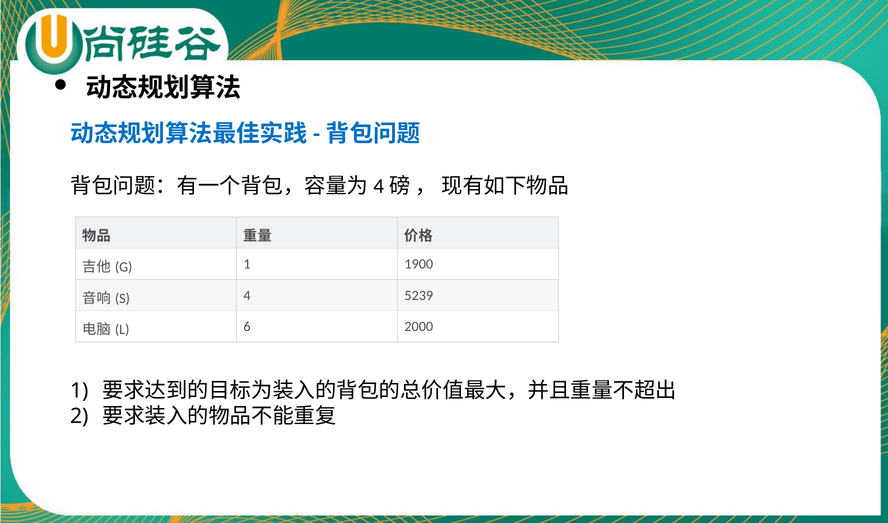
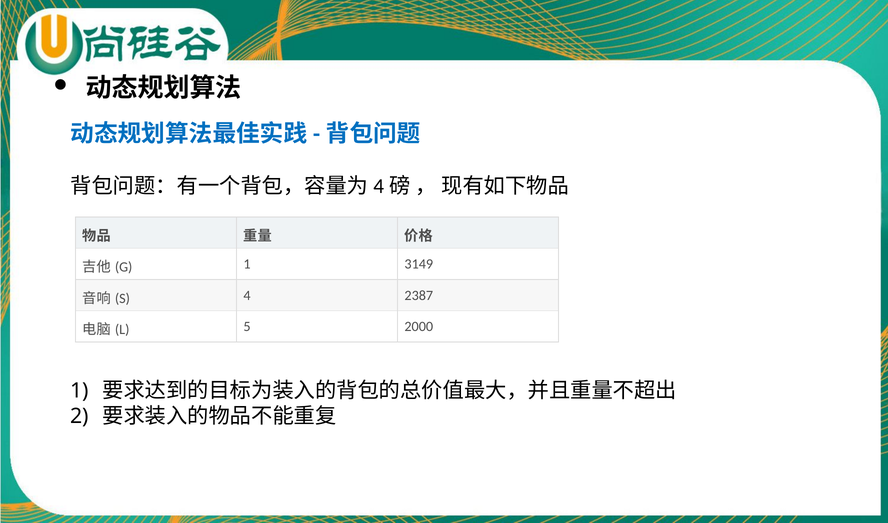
1900: 1900 -> 3149 (419, 264)
5239: 5239 -> 2387 (419, 295)
6: 6 -> 5 (247, 326)
